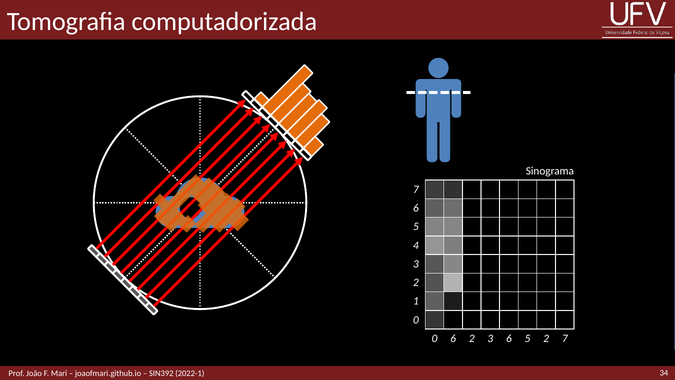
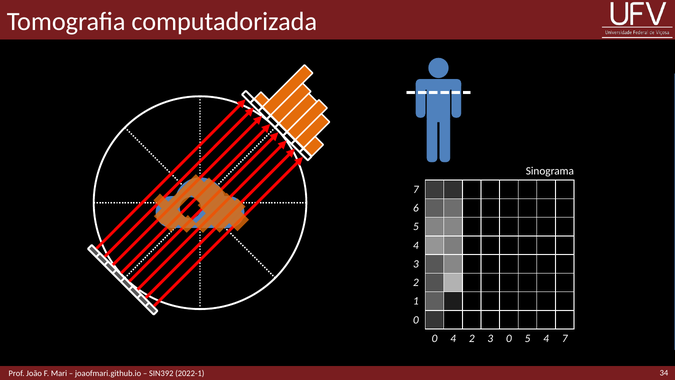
0 6: 6 -> 4 (453, 338)
3 6: 6 -> 0 (509, 338)
2: 2 -> 4 (546, 338)
